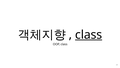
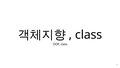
class underline: present -> none (89, 35)
